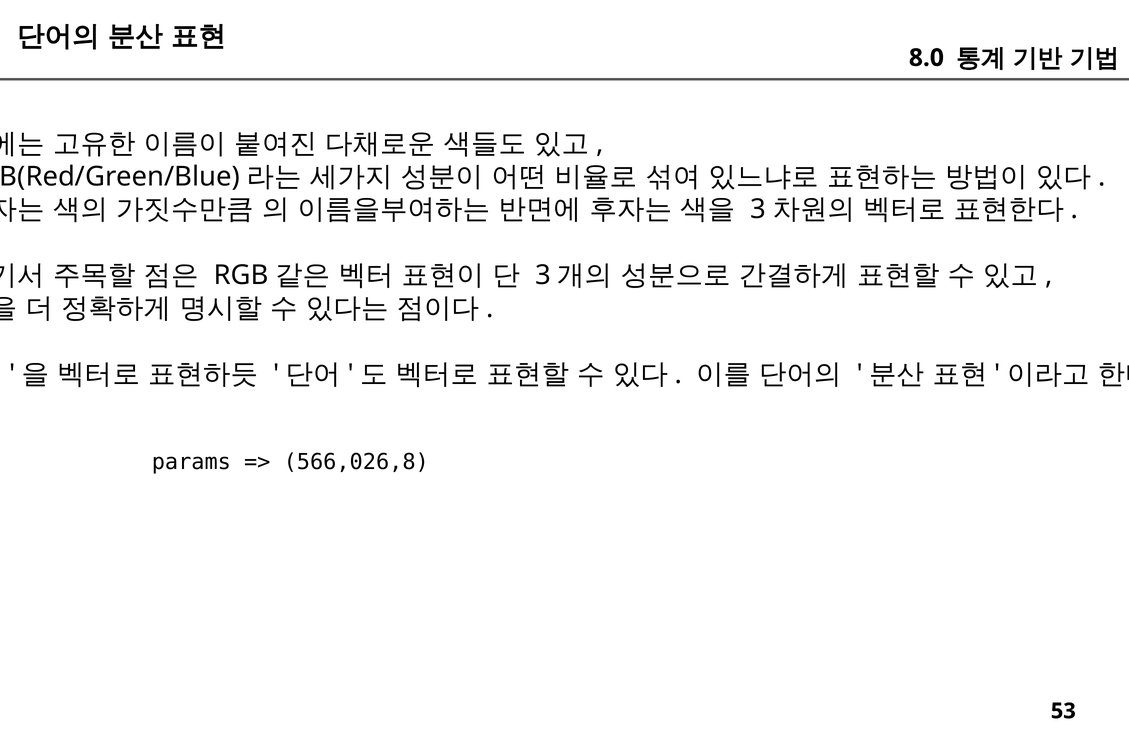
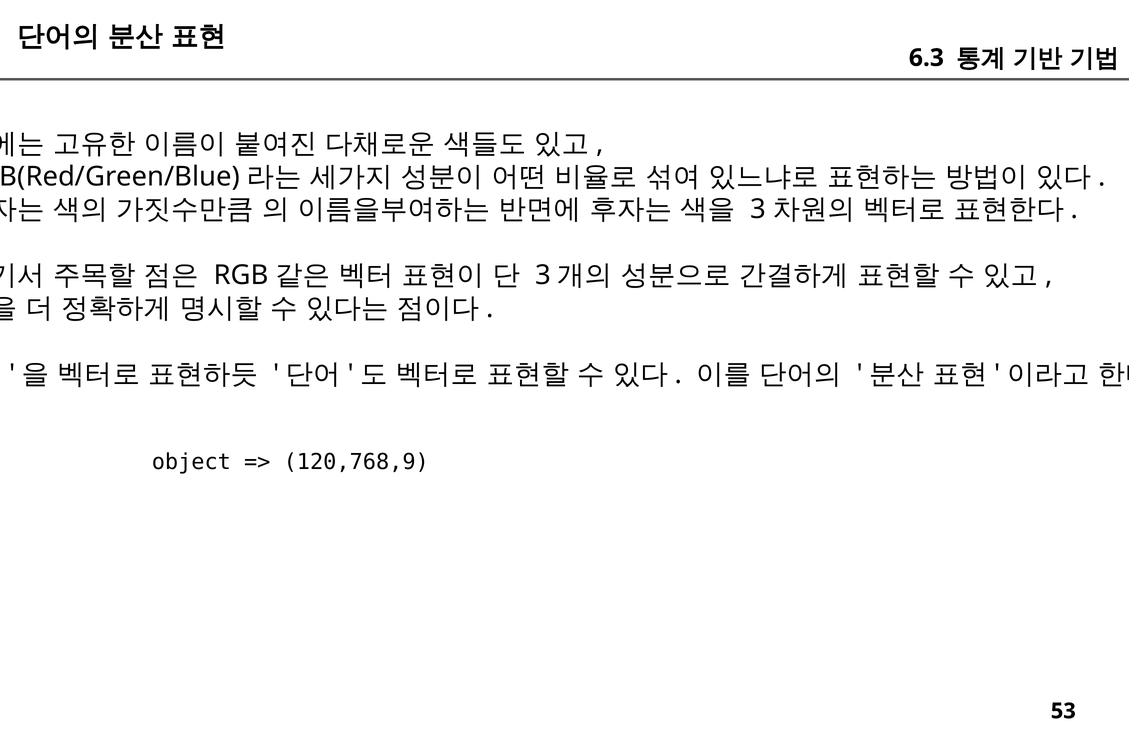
8.0: 8.0 -> 6.3 (926, 58)
params: params -> object (191, 462)
566,026,8: 566,026,8 -> 120,768,9 (356, 462)
